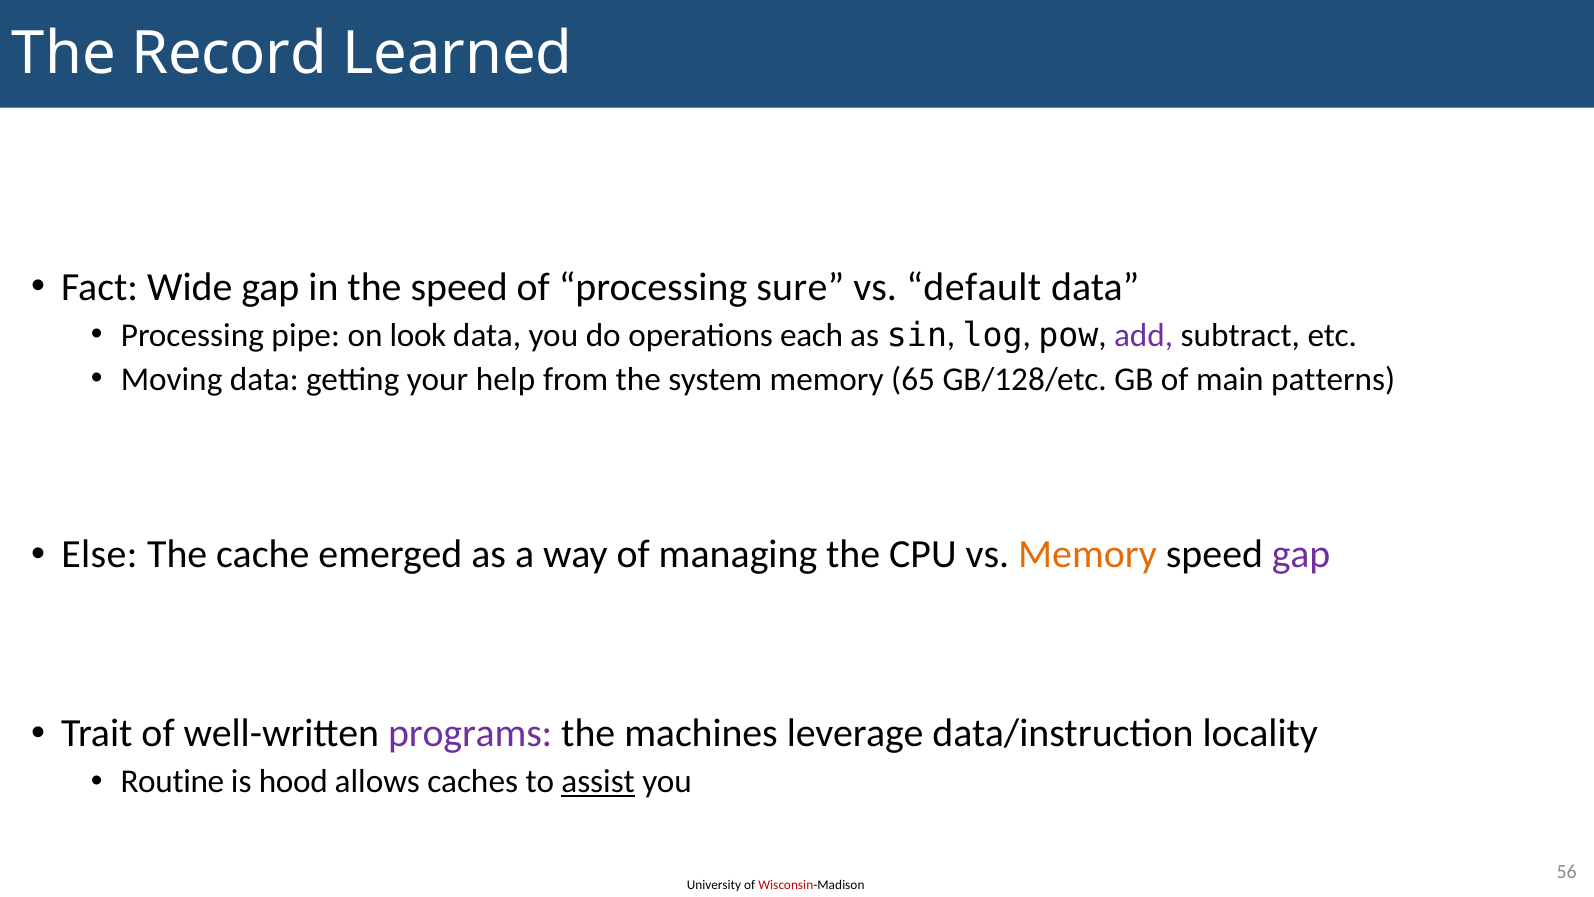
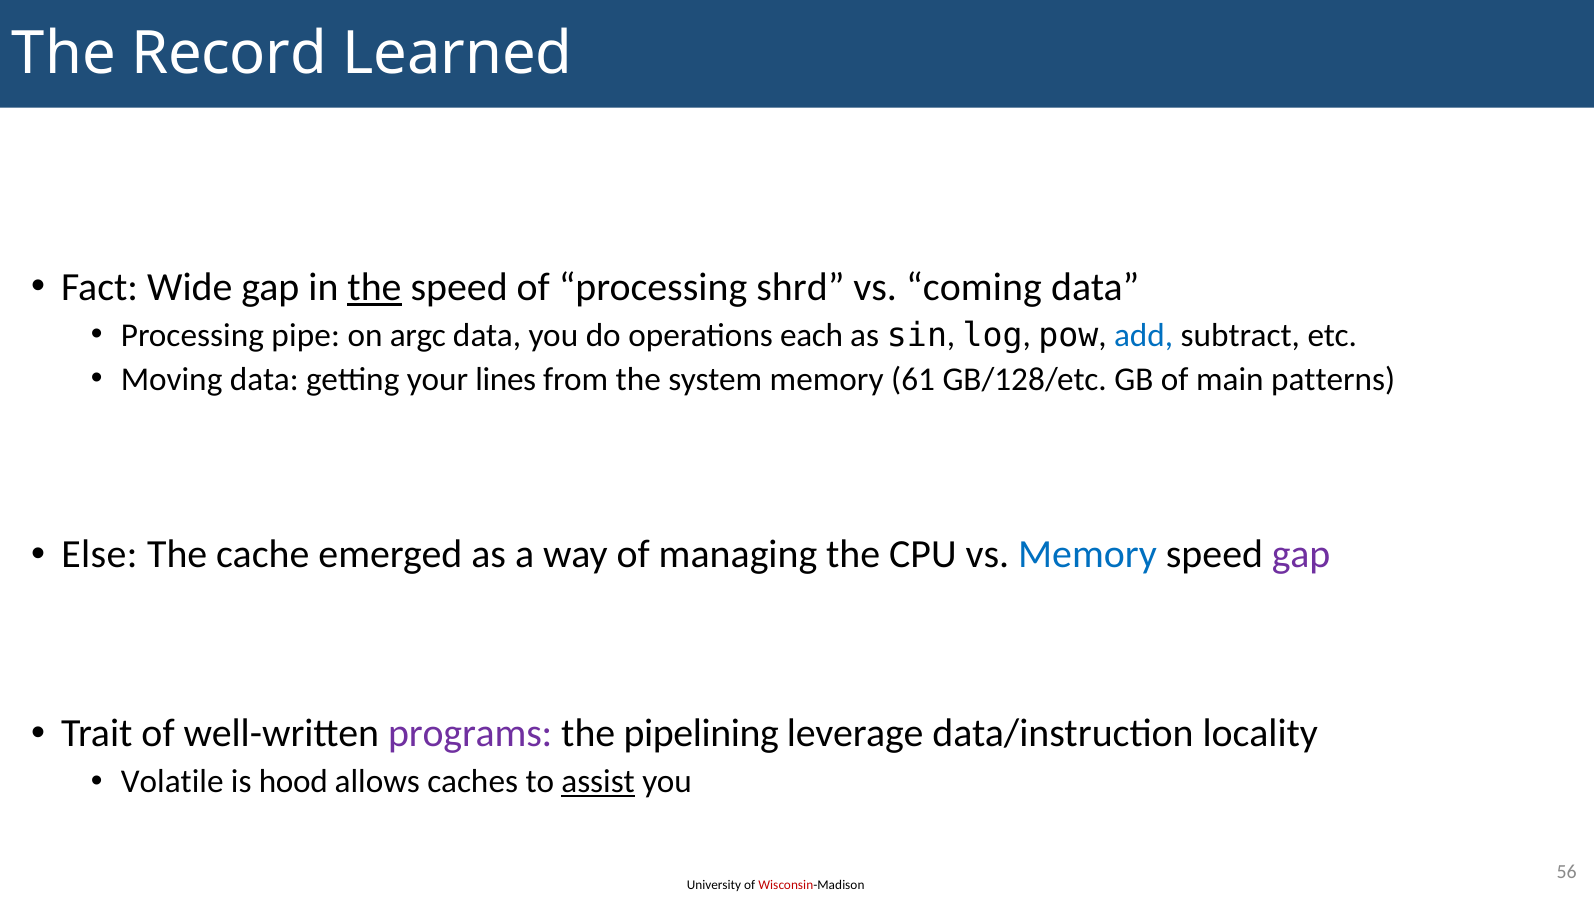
the underline: none -> present (374, 287)
sure: sure -> shrd (800, 287)
default: default -> coming (974, 287)
look: look -> argc (418, 335)
add colour: purple -> blue (1144, 335)
help: help -> lines (506, 379)
65: 65 -> 61 (913, 379)
Memory colour: orange -> blue (1087, 554)
machines: machines -> pipelining (701, 733)
Routine: Routine -> Volatile (172, 781)
